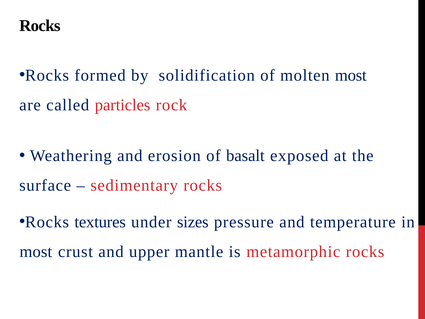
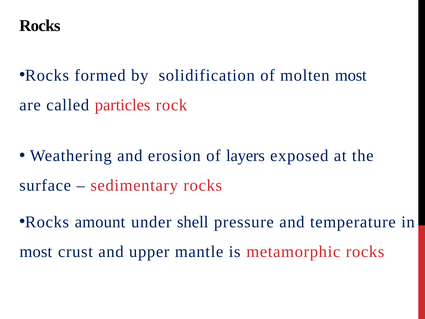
basalt: basalt -> layers (245, 156)
textures: textures -> amount (100, 222)
sizes: sizes -> shell (193, 222)
